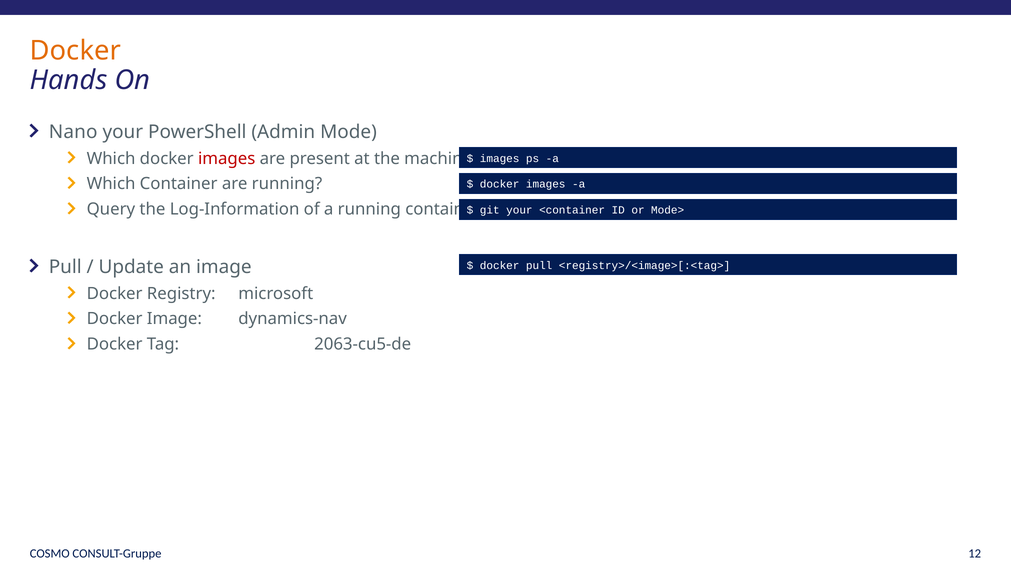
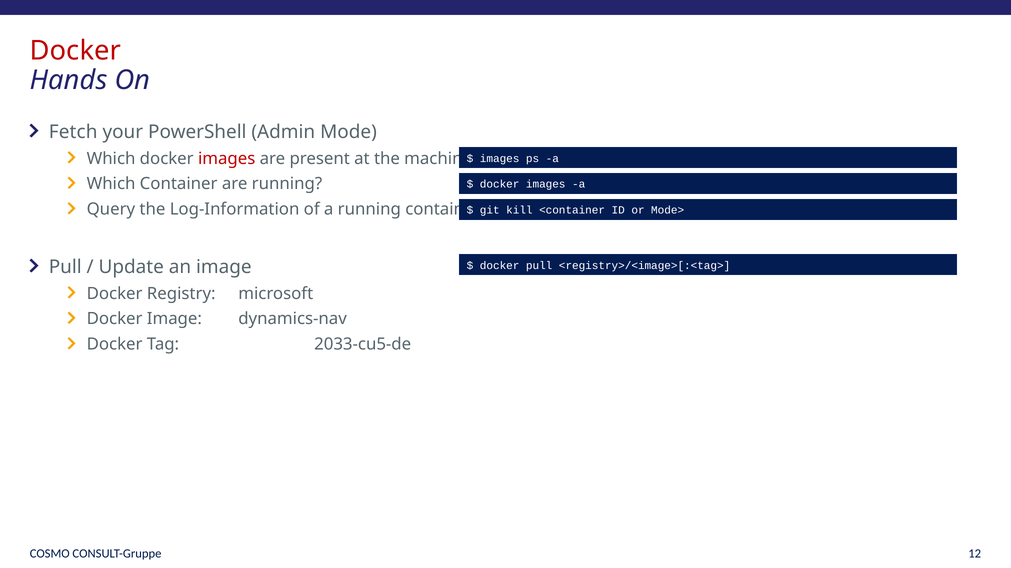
Docker colour: orange -> red (75, 51)
Nano: Nano -> Fetch (73, 132)
git your: your -> kill (519, 210)
2063-cu5-de: 2063-cu5-de -> 2033-cu5-de (363, 345)
